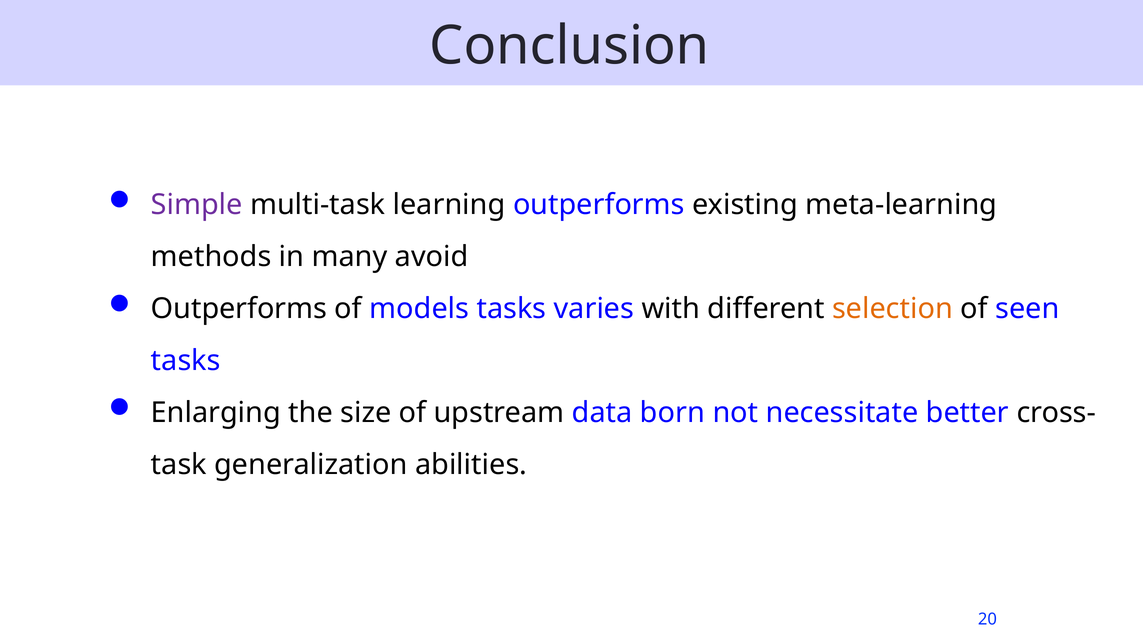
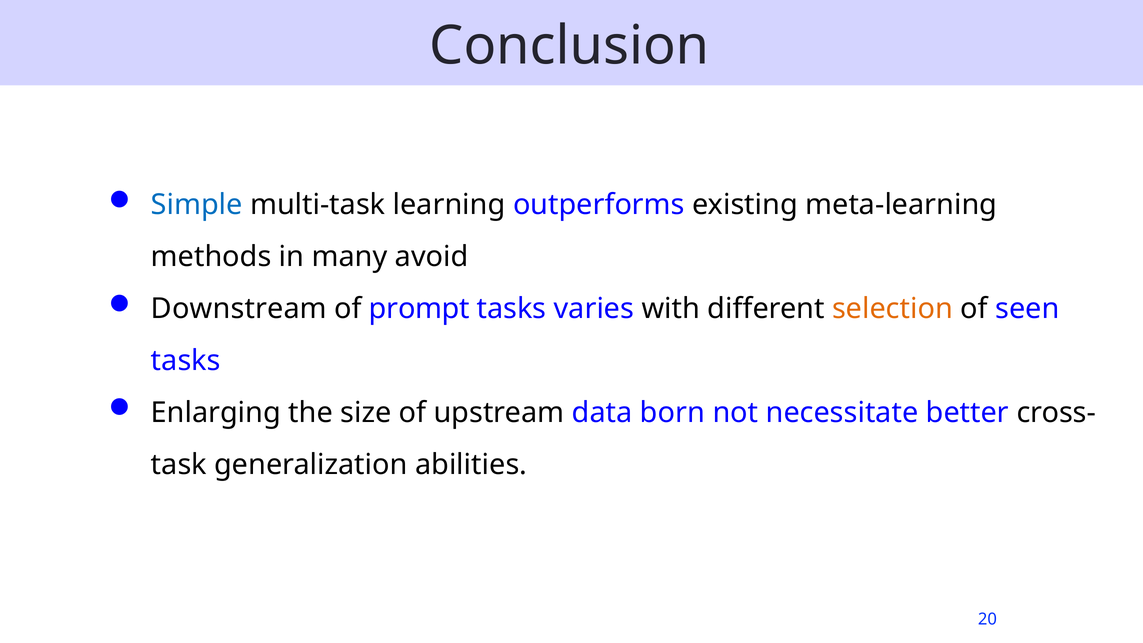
Simple colour: purple -> blue (197, 205)
Outperforms: Outperforms -> Downstream (239, 309)
models: models -> prompt (419, 309)
